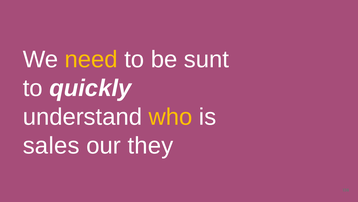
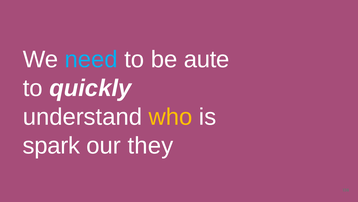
need colour: yellow -> light blue (91, 59)
sunt: sunt -> aute (207, 59)
sales: sales -> spark (51, 145)
